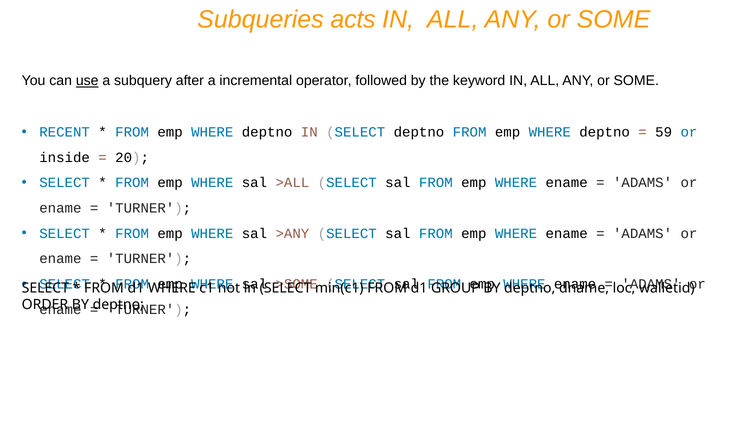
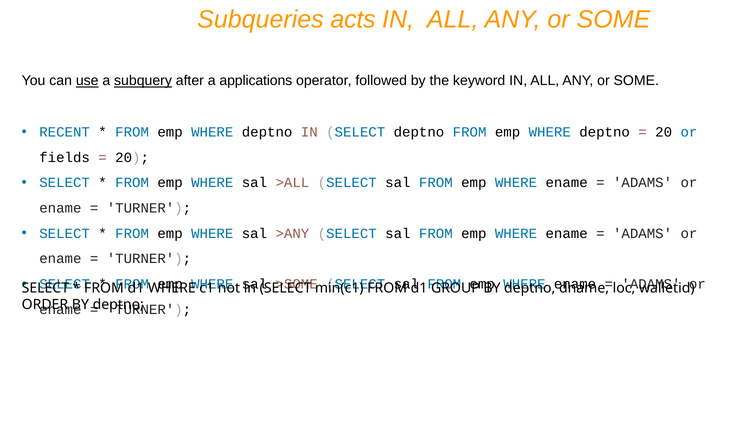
subquery underline: none -> present (143, 81)
incremental: incremental -> applications (256, 81)
59: 59 -> 20 (664, 132)
inside: inside -> fields (65, 157)
